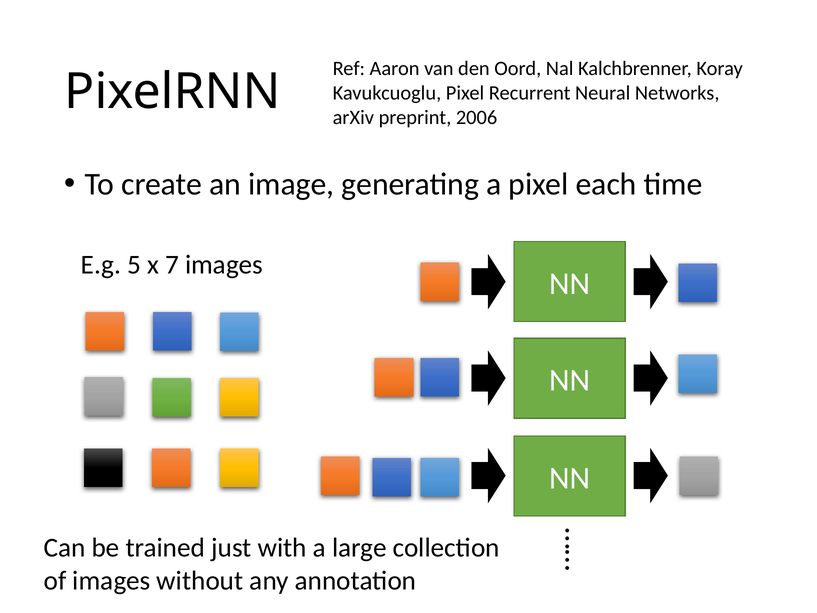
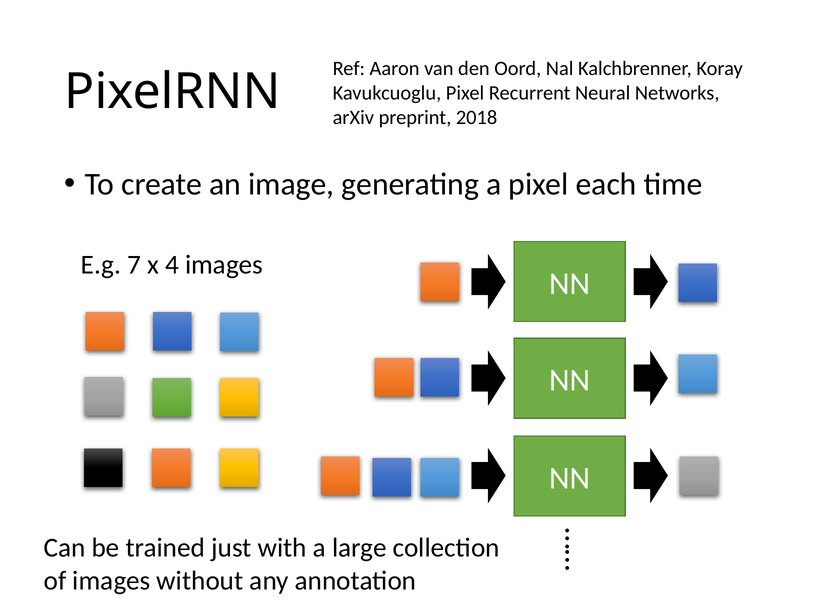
2006: 2006 -> 2018 (477, 117)
5: 5 -> 7 (134, 264)
7: 7 -> 4 (172, 264)
